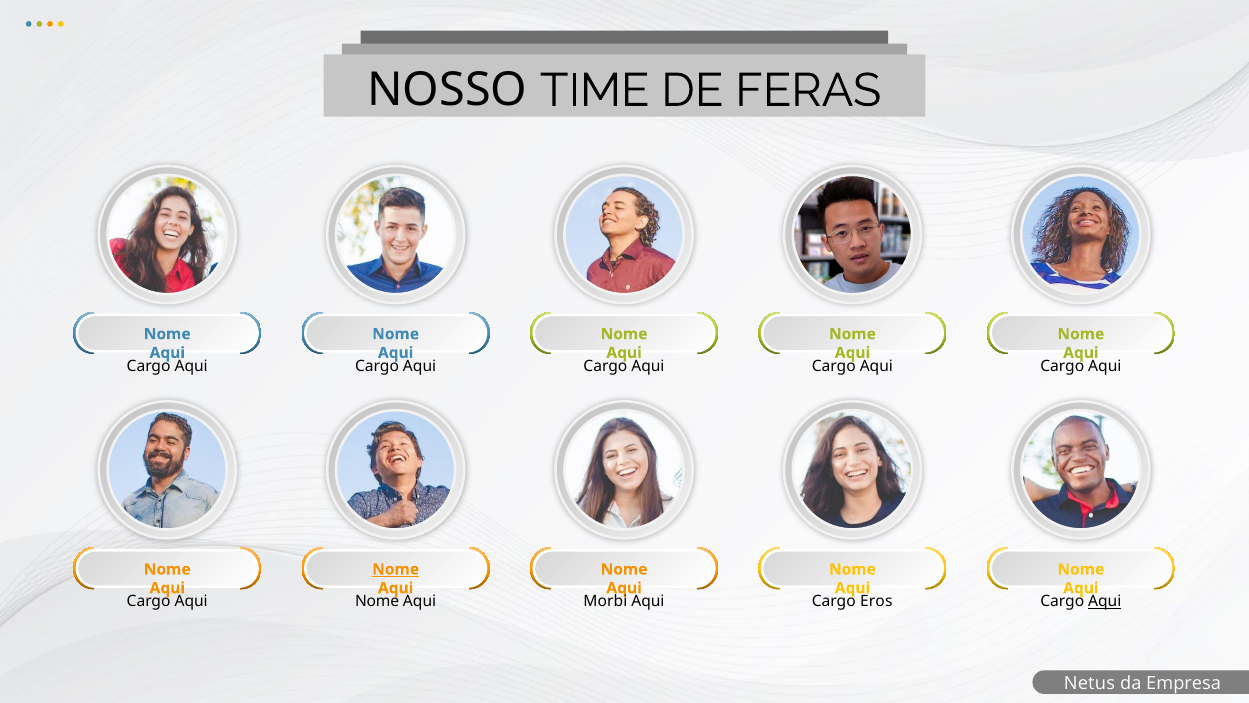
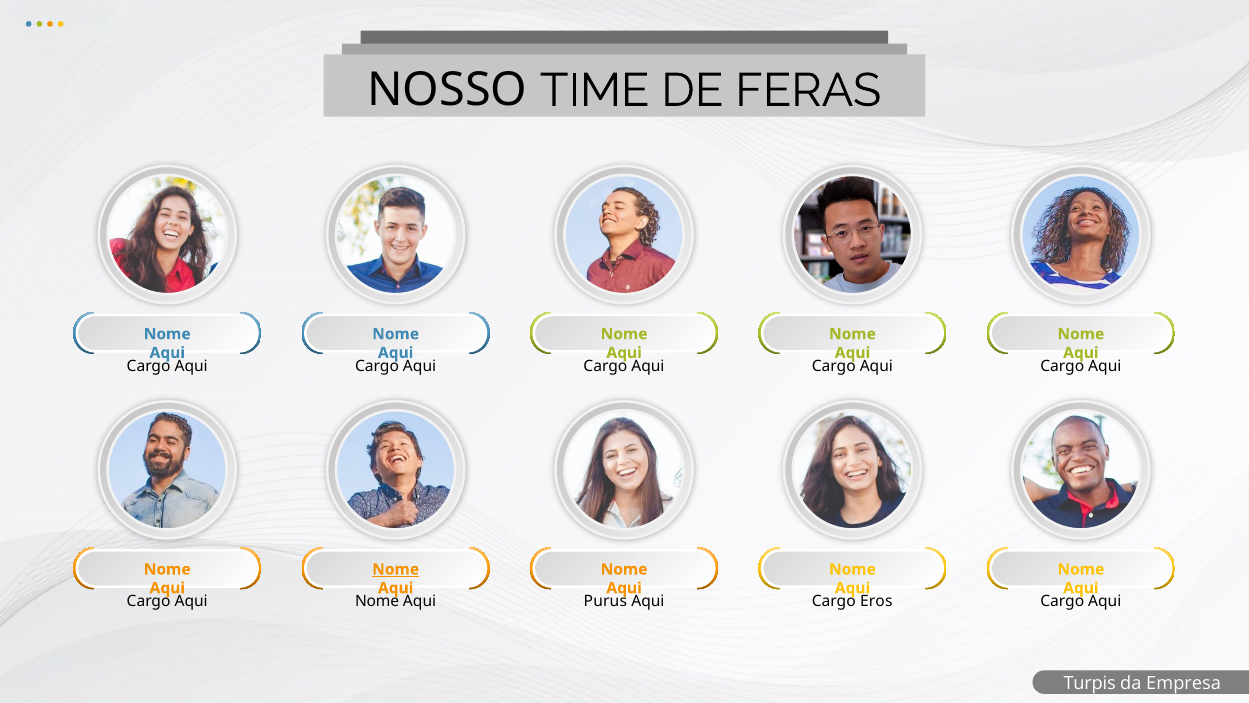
Morbi: Morbi -> Purus (605, 601)
Aqui underline: present -> none (1105, 601)
Netus: Netus -> Turpis (1090, 683)
